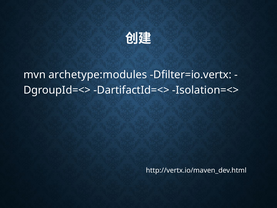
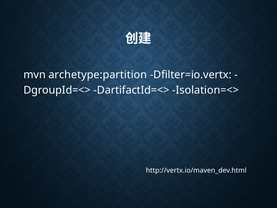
archetype:modules: archetype:modules -> archetype:partition (98, 75)
